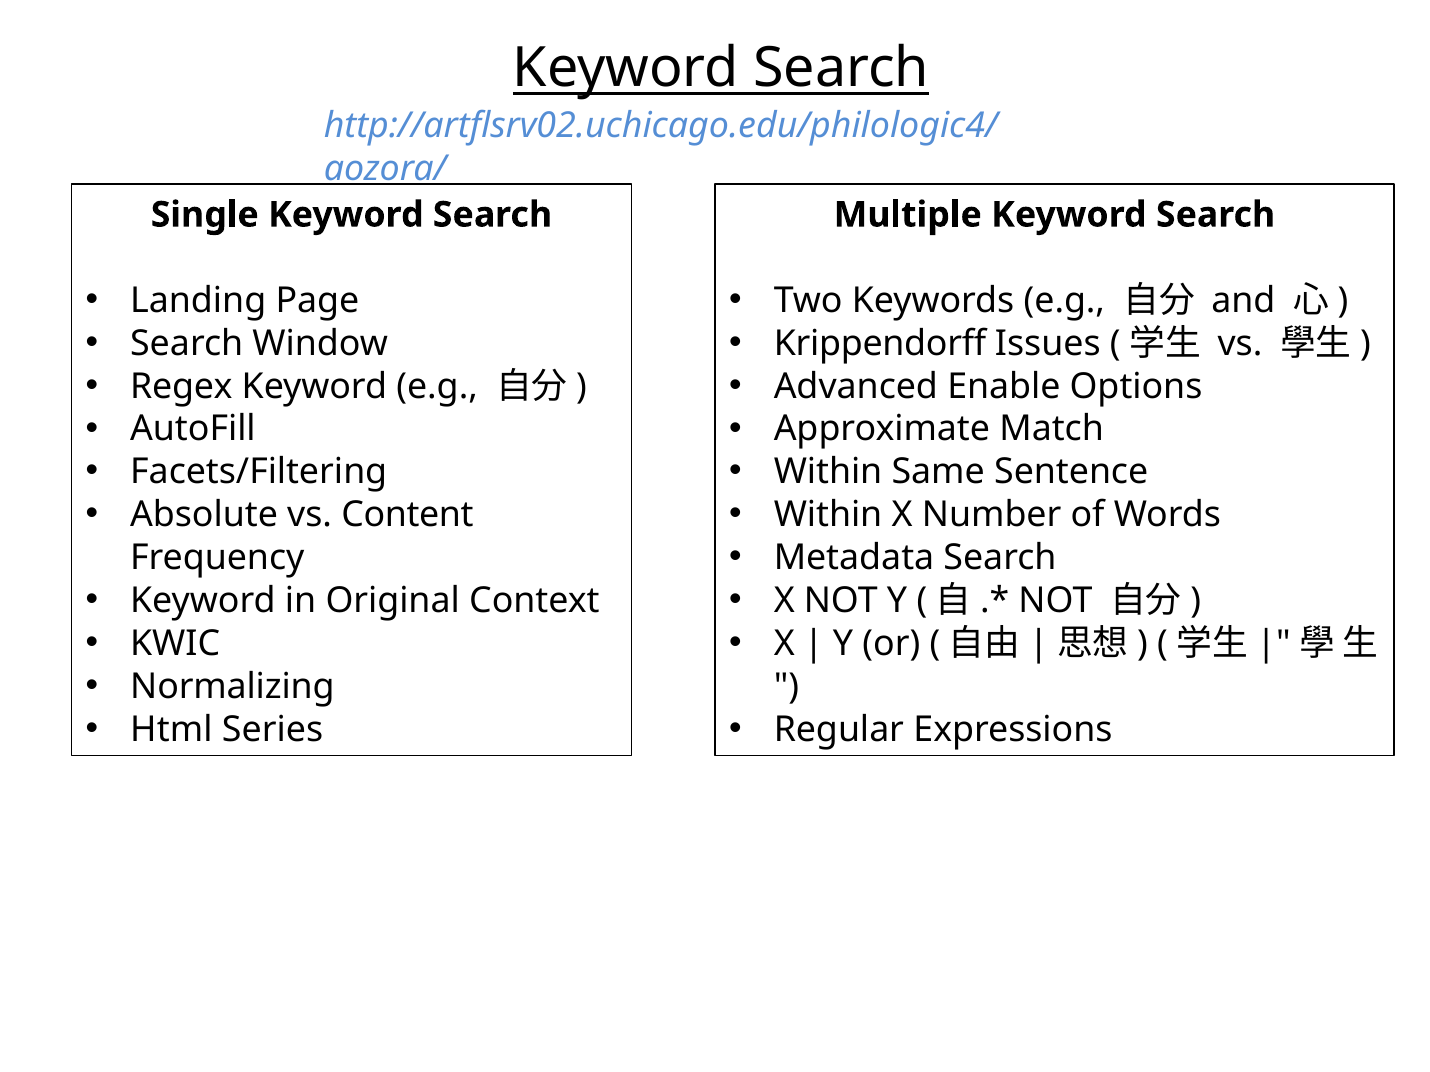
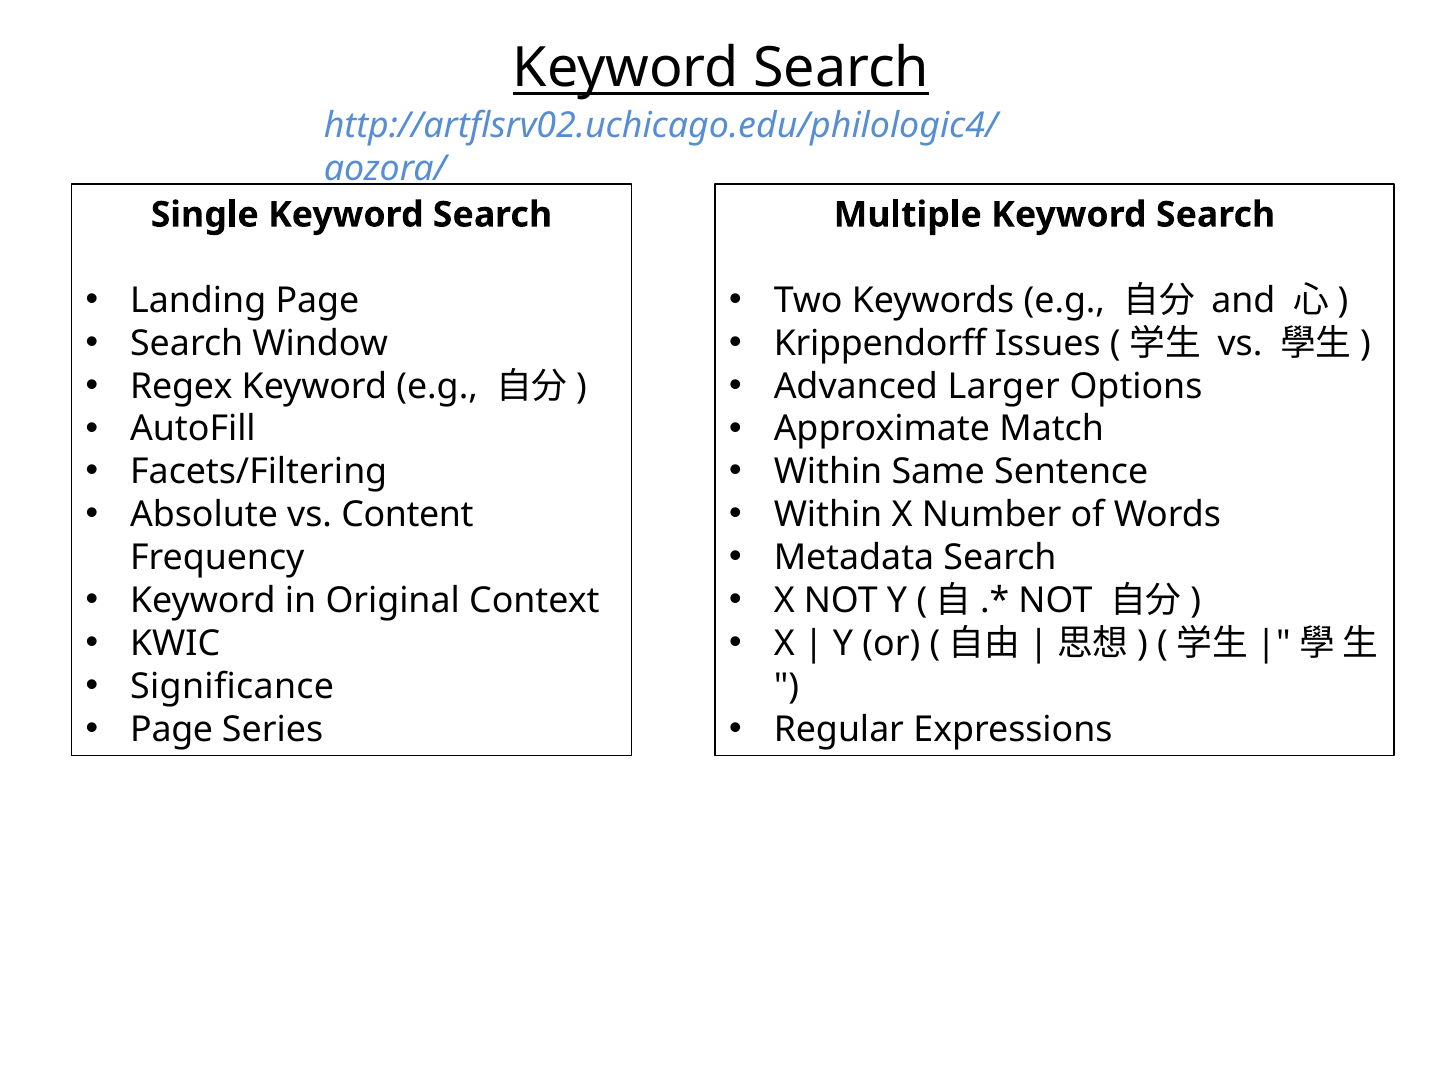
Enable: Enable -> Larger (1004, 386)
Normalizing: Normalizing -> Significance (232, 687)
Html: Html -> Page (172, 730)
